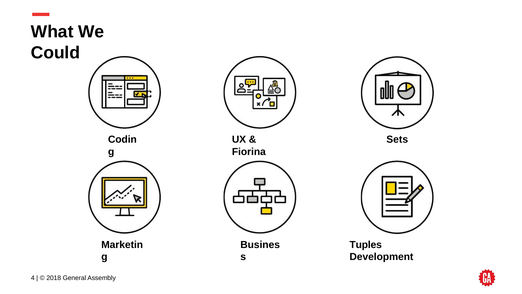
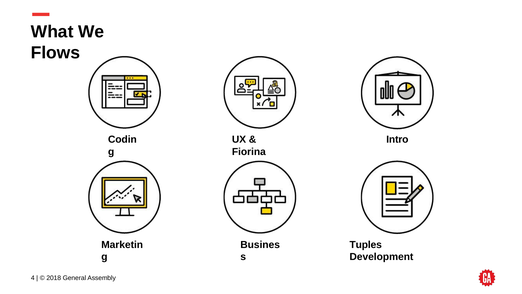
Could: Could -> Flows (56, 53)
Sets: Sets -> Intro (397, 139)
